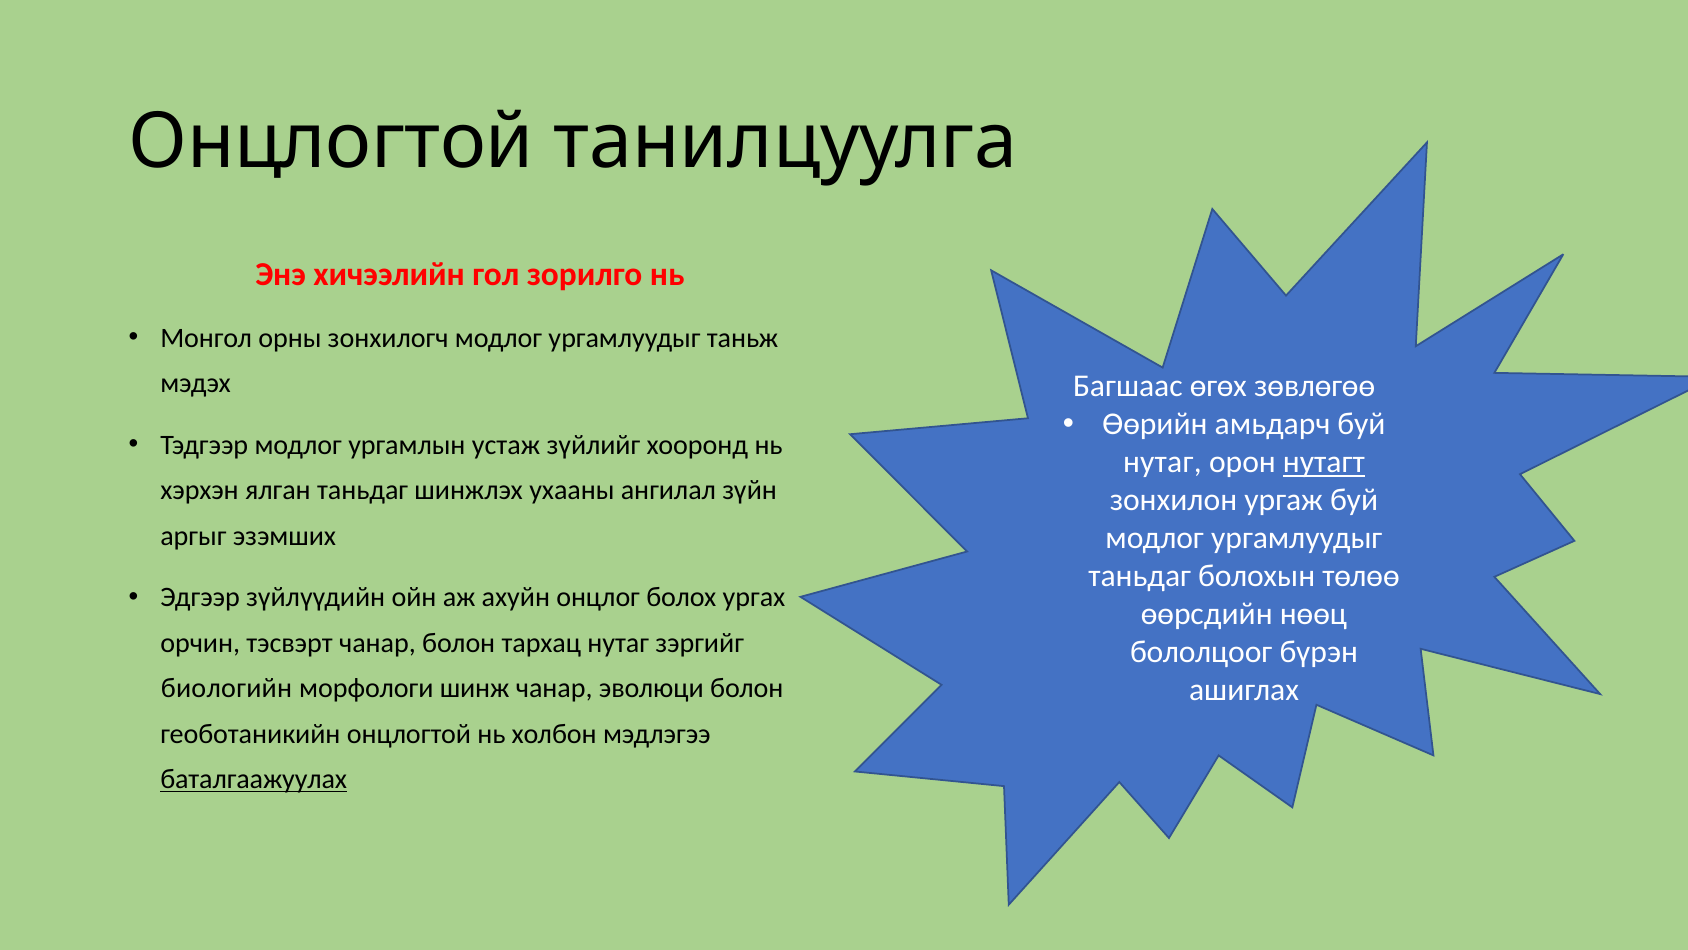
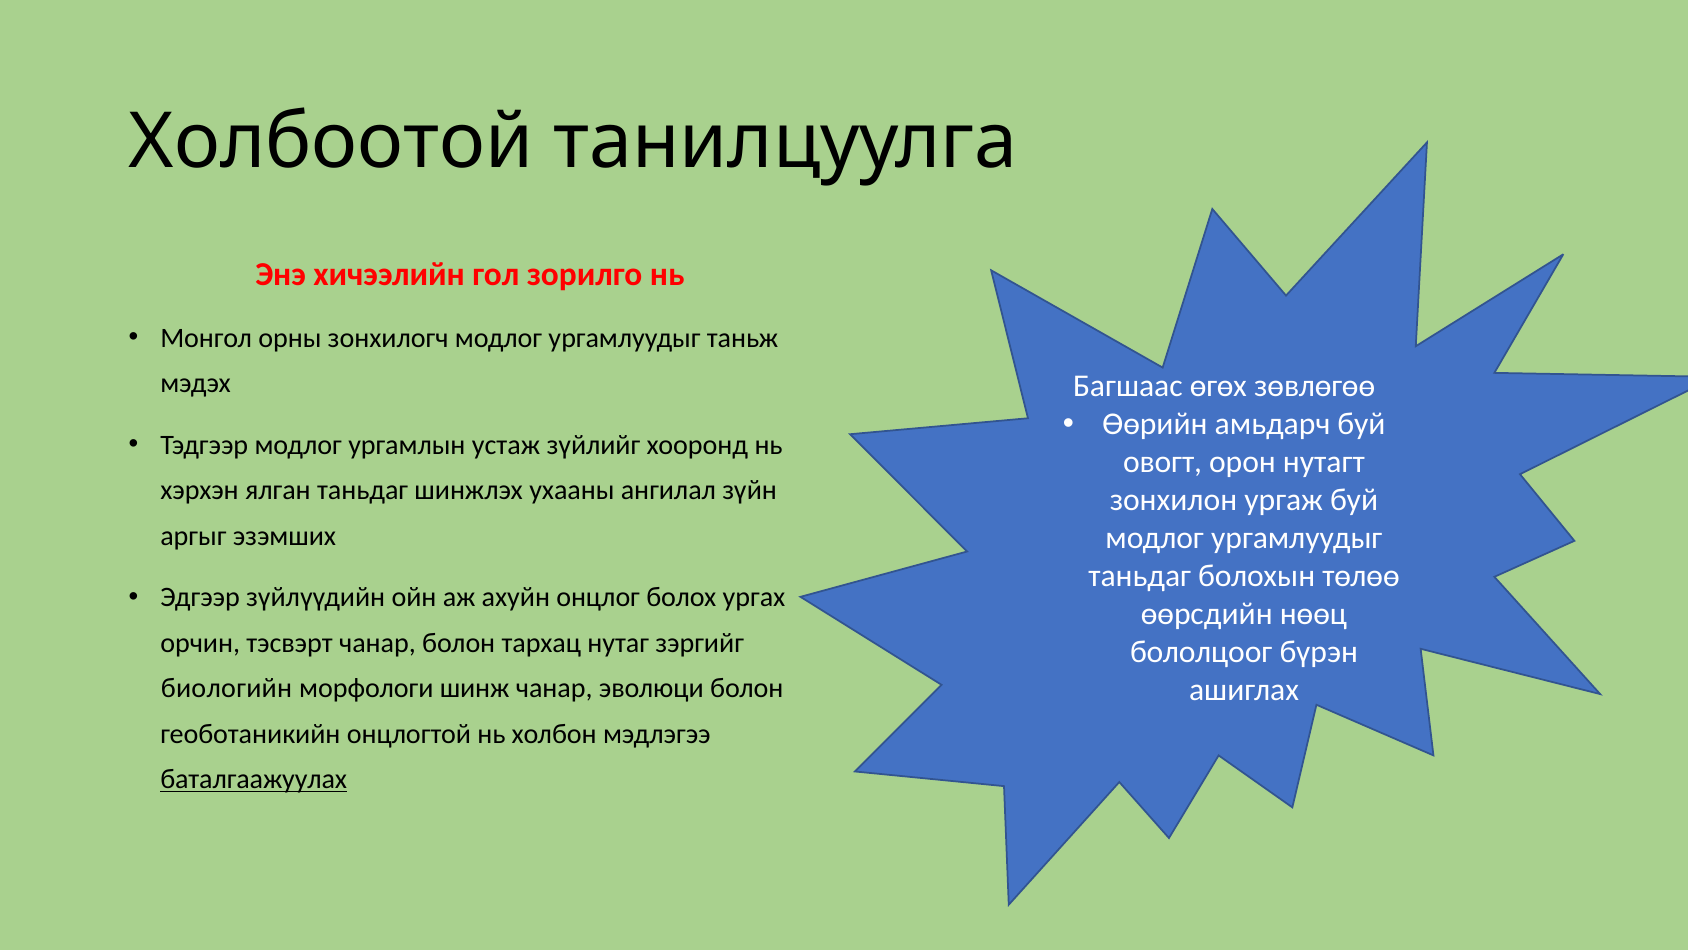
Онцлогтой: Онцлогтой -> Холбоотой (331, 142)
нутаг: нутаг -> овогт (1163, 462)
нутагт underline: present -> none (1324, 462)
